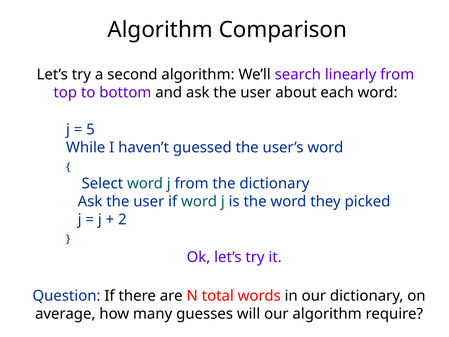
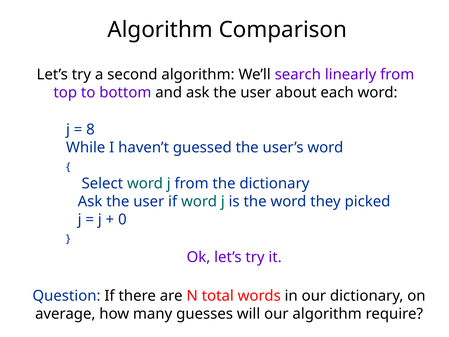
5: 5 -> 8 (91, 129)
2: 2 -> 0 (122, 219)
